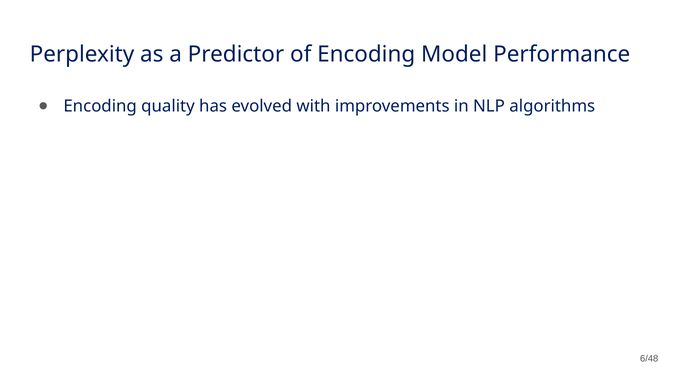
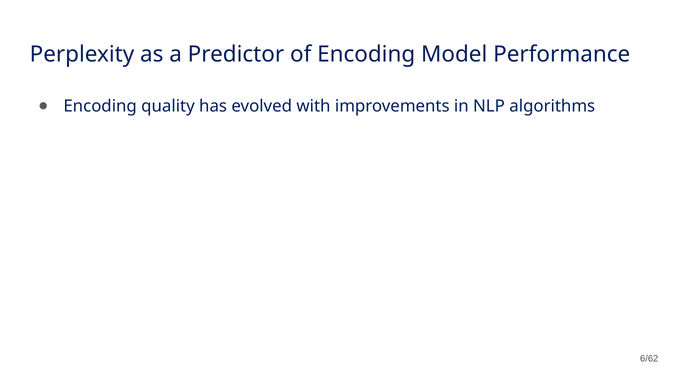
6/48: 6/48 -> 6/62 (649, 359)
